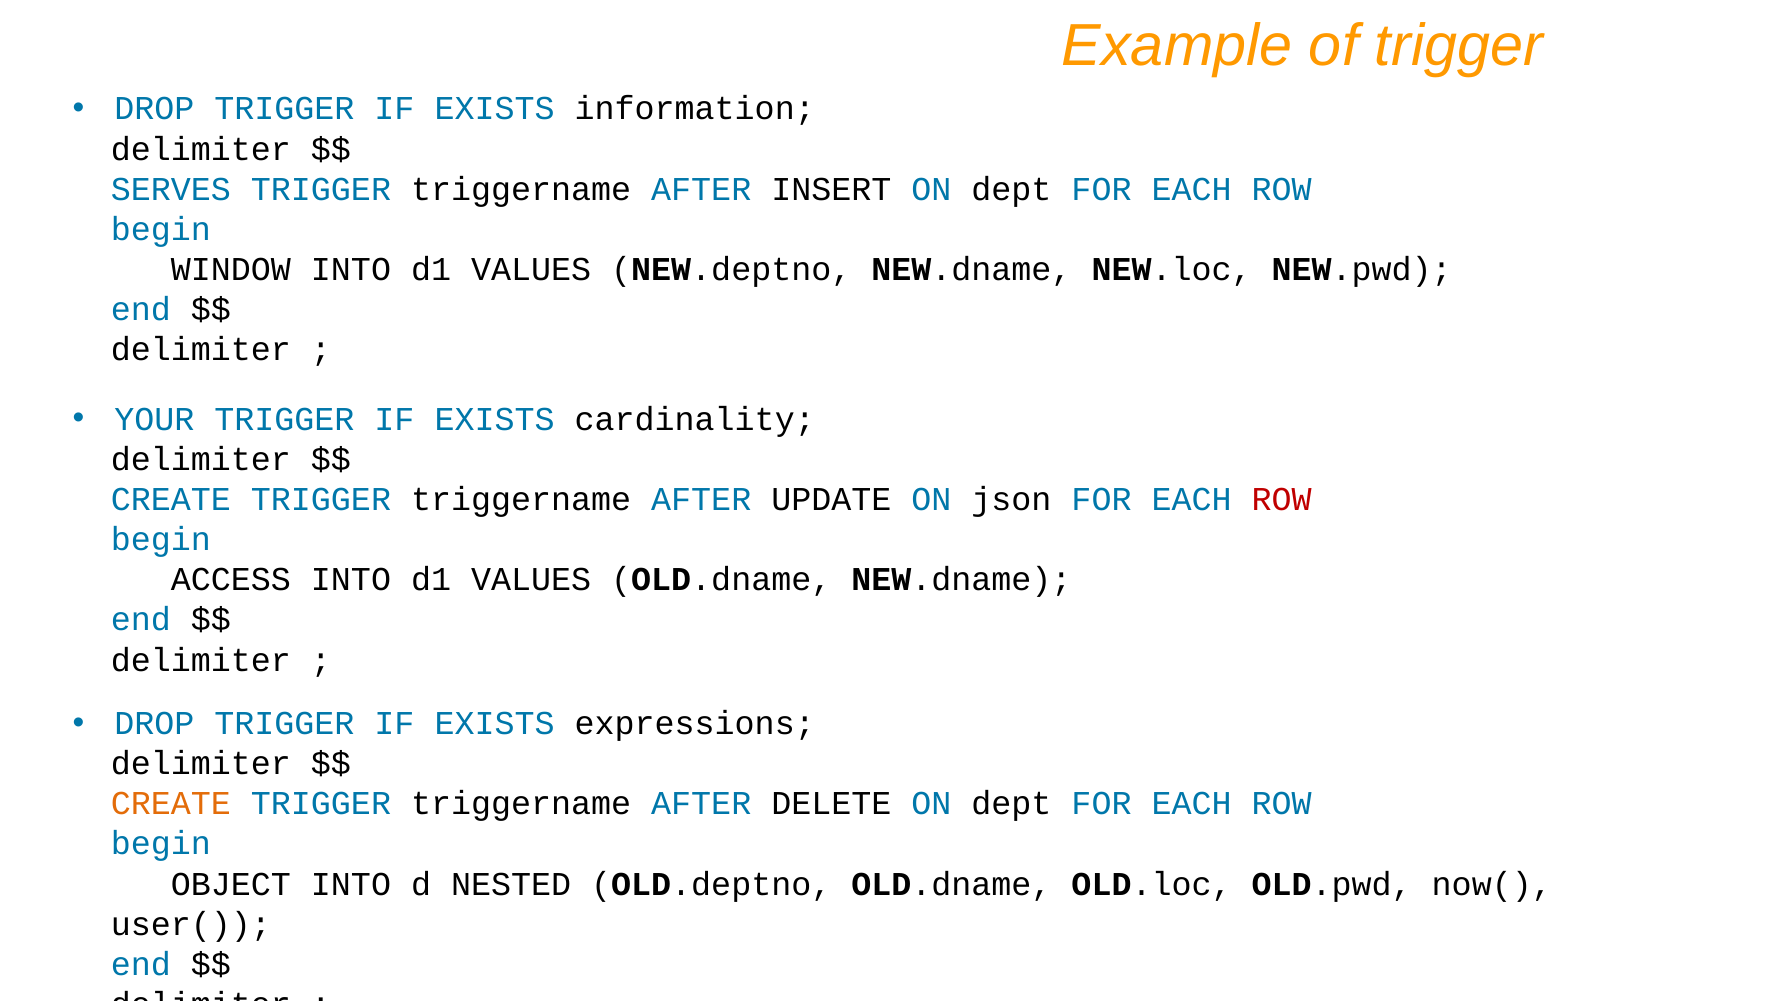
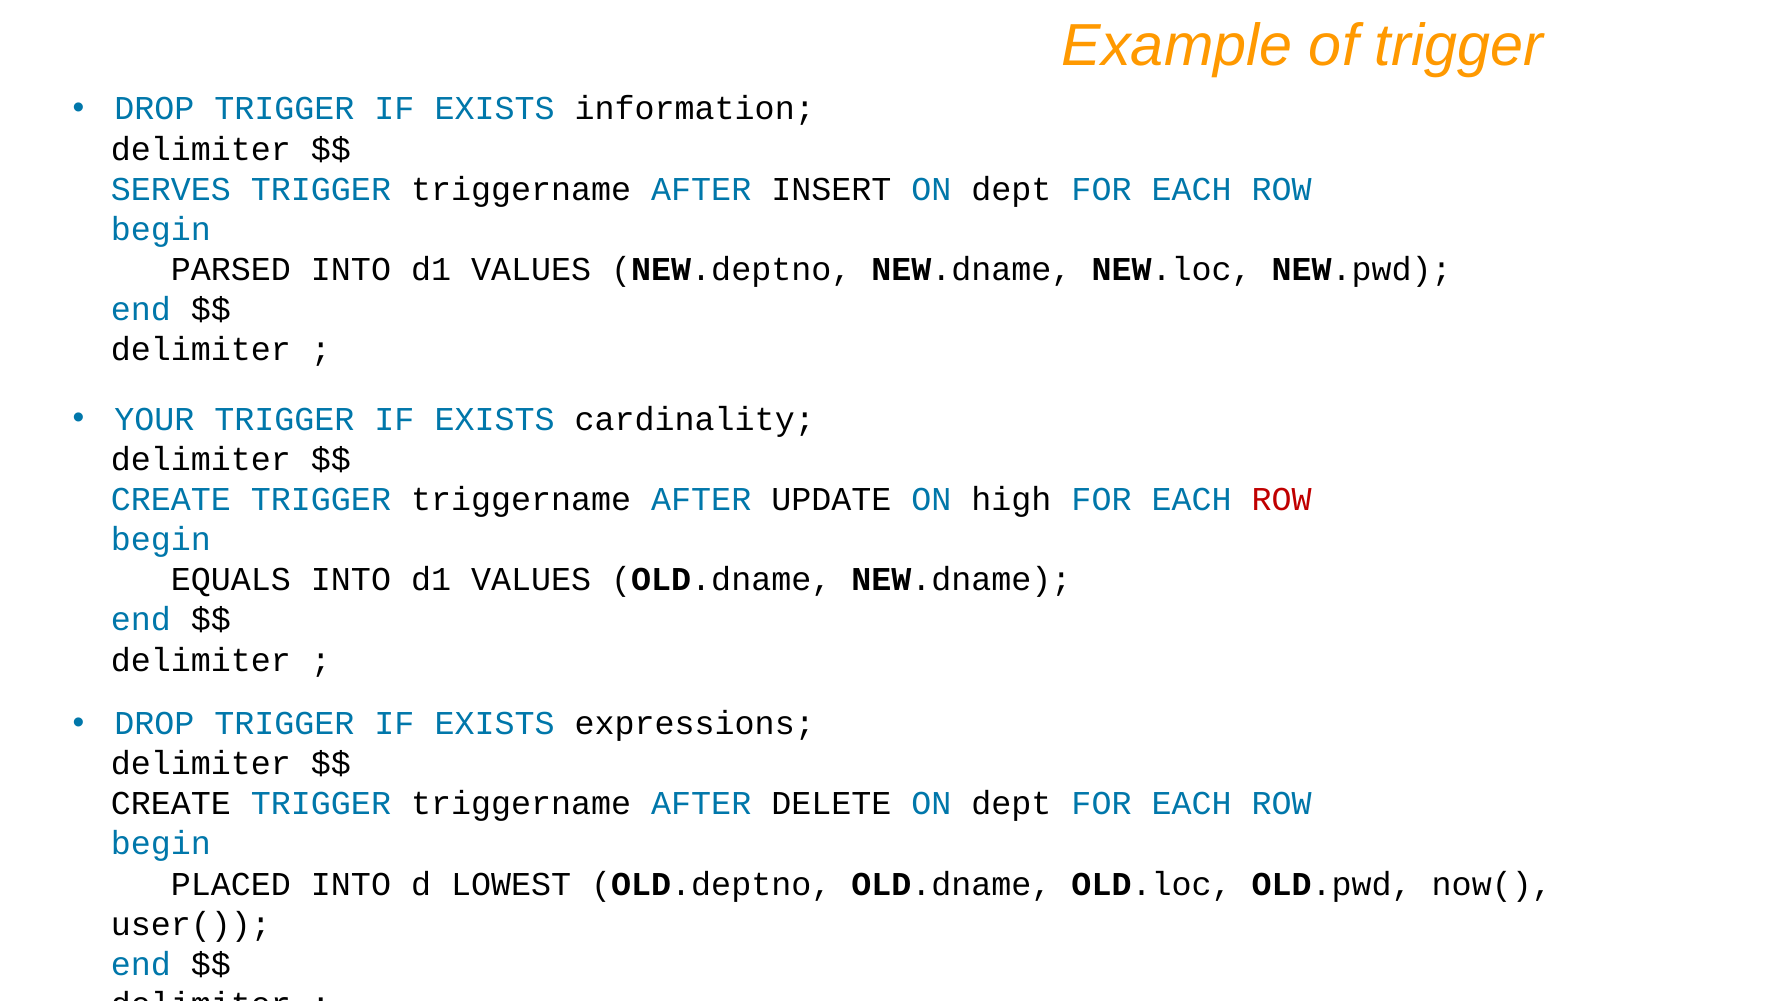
WINDOW: WINDOW -> PARSED (231, 269)
json: json -> high (1011, 500)
ACCESS: ACCESS -> EQUALS (231, 580)
CREATE colour: orange -> black (171, 804)
OBJECT: OBJECT -> PLACED (231, 884)
NESTED: NESTED -> LOWEST (511, 884)
